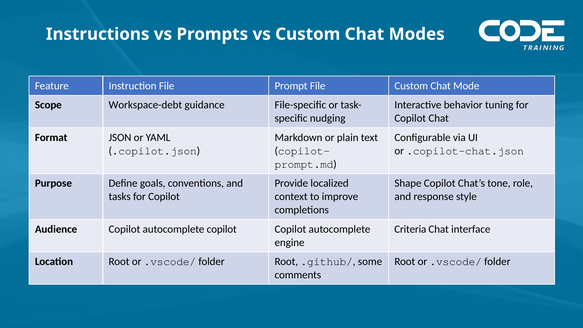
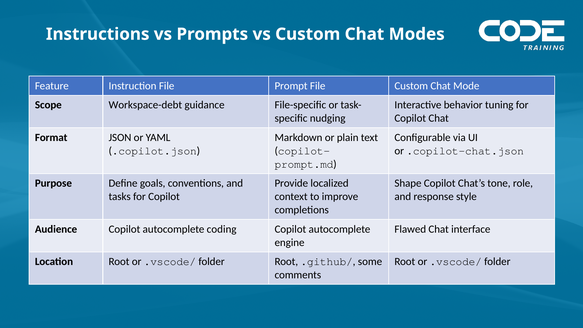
autocomplete copilot: copilot -> coding (222, 229)
Criteria: Criteria -> Flawed (410, 229)
